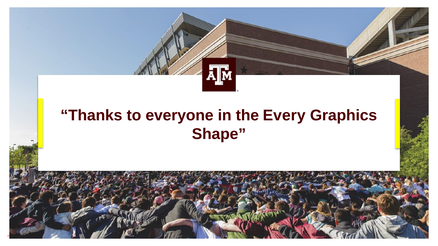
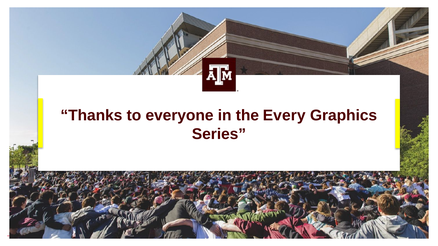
Shape: Shape -> Series (219, 134)
